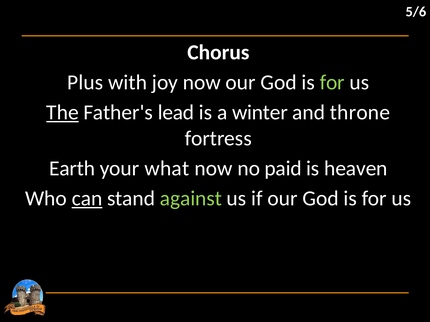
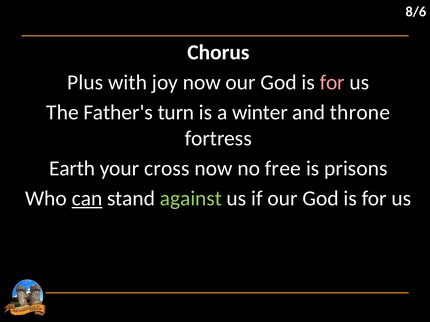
5/6: 5/6 -> 8/6 (416, 12)
for colour: light green -> pink (332, 83)
The underline: present -> none (63, 113)
lead: lead -> turn (176, 113)
what: what -> cross (167, 169)
paid: paid -> free (283, 169)
heaven: heaven -> prisons (356, 169)
